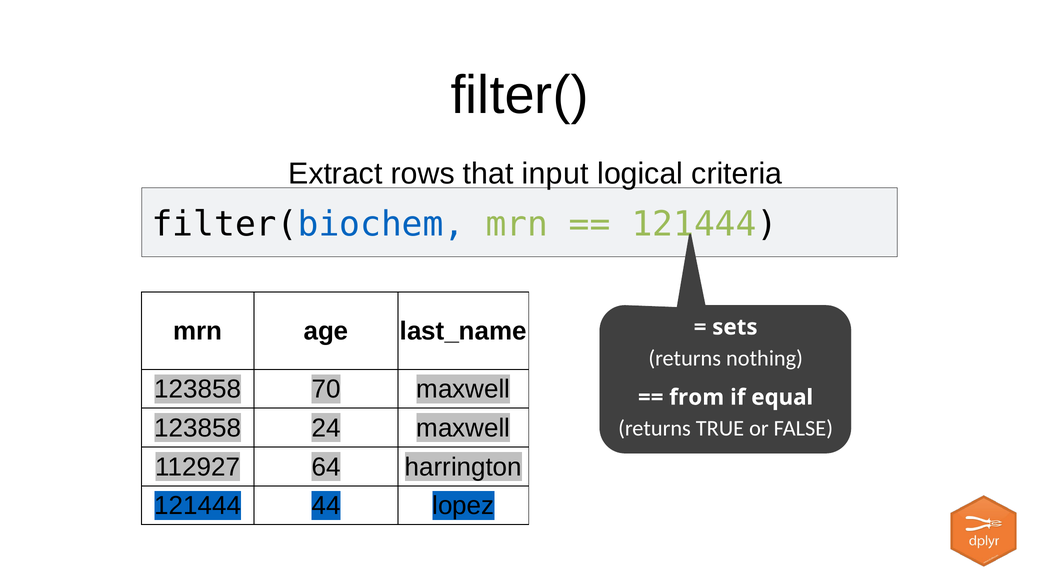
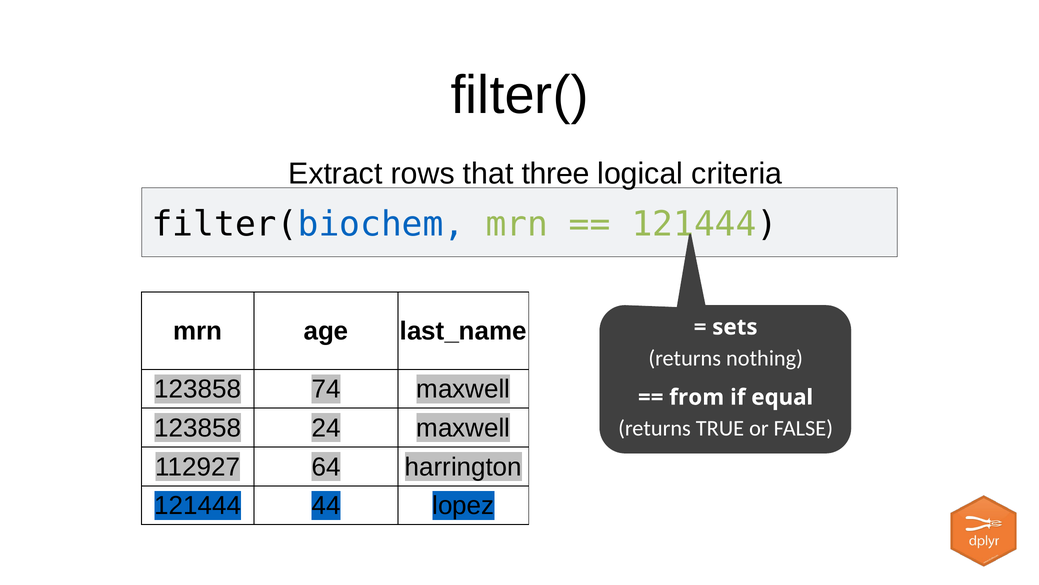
input: input -> three (556, 173)
70: 70 -> 74 (326, 389)
